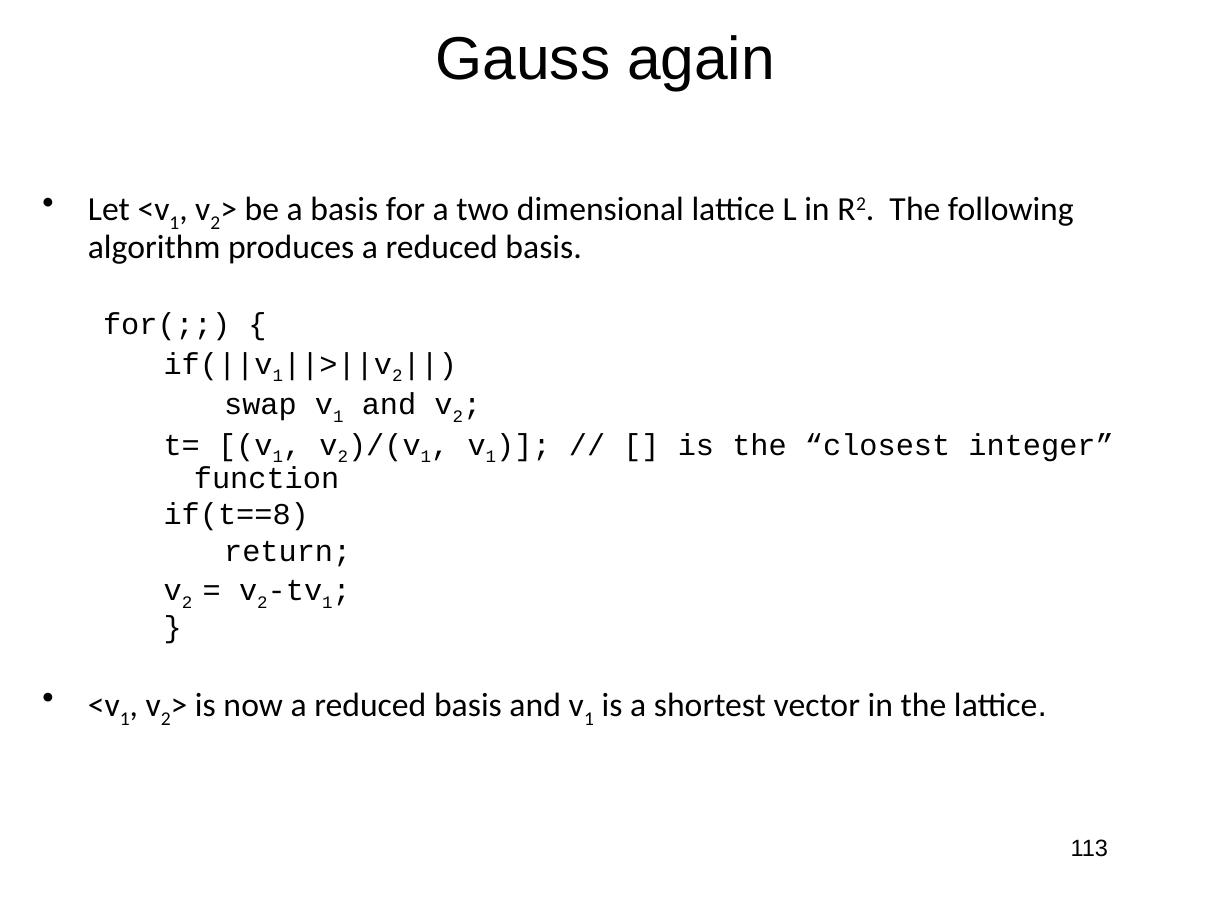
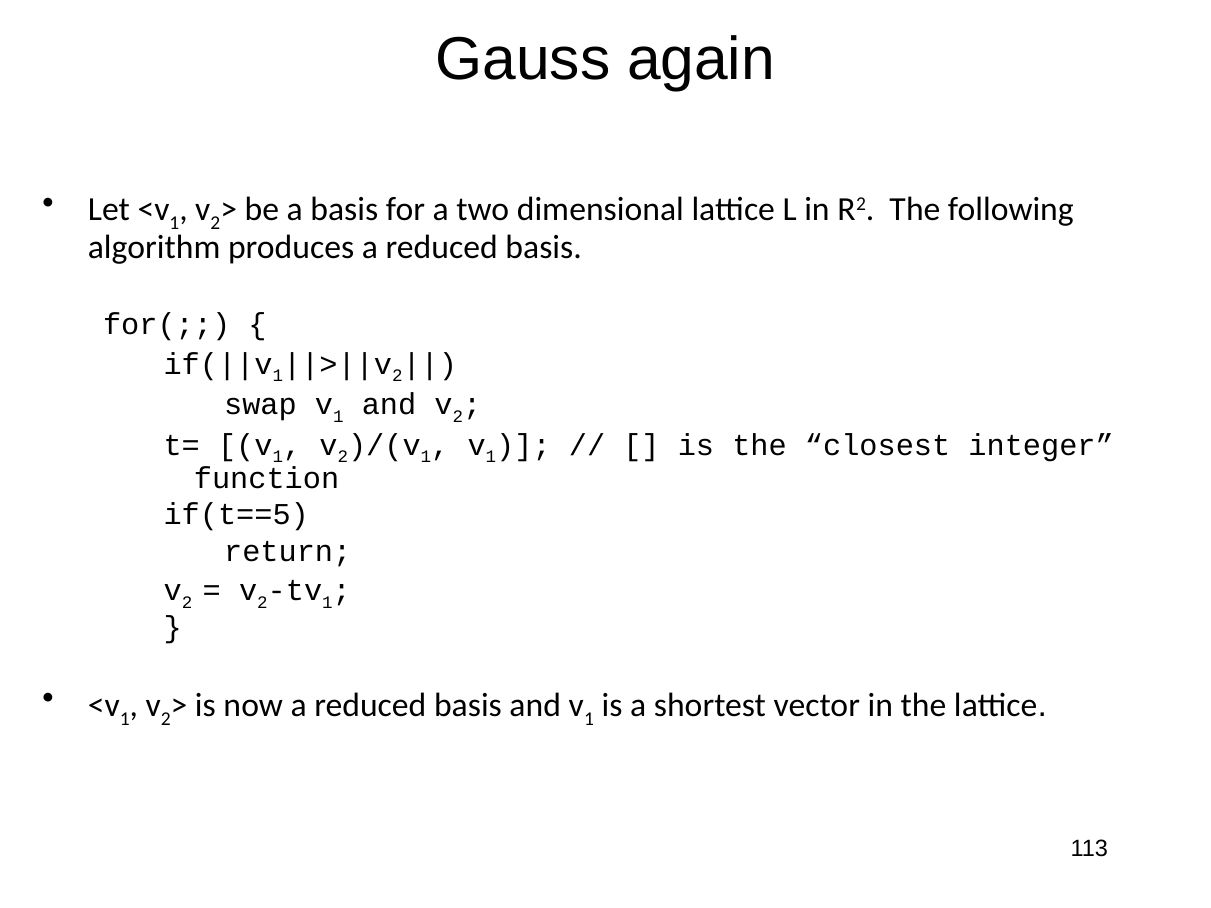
if(t==8: if(t==8 -> if(t==5 (236, 515)
